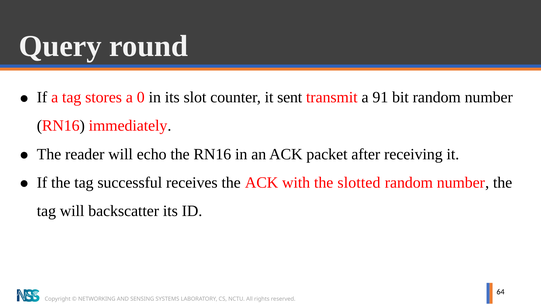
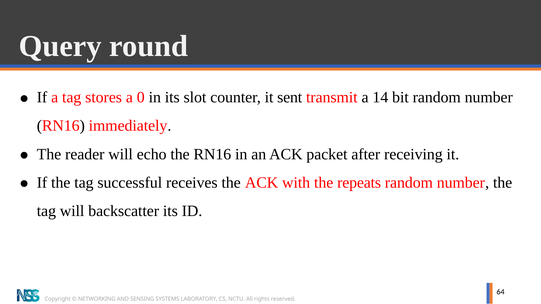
91: 91 -> 14 (380, 98)
slotted: slotted -> repeats (359, 183)
